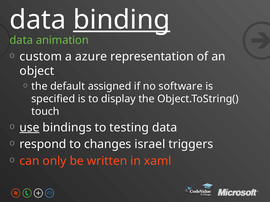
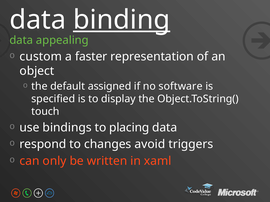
animation: animation -> appealing (62, 40)
azure: azure -> faster (91, 57)
use underline: present -> none (30, 128)
testing: testing -> placing (129, 128)
israel: israel -> avoid (150, 145)
